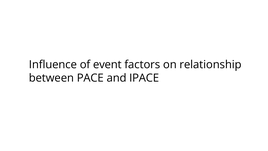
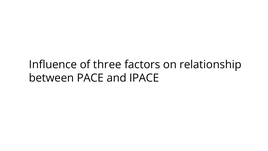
event: event -> three (107, 65)
